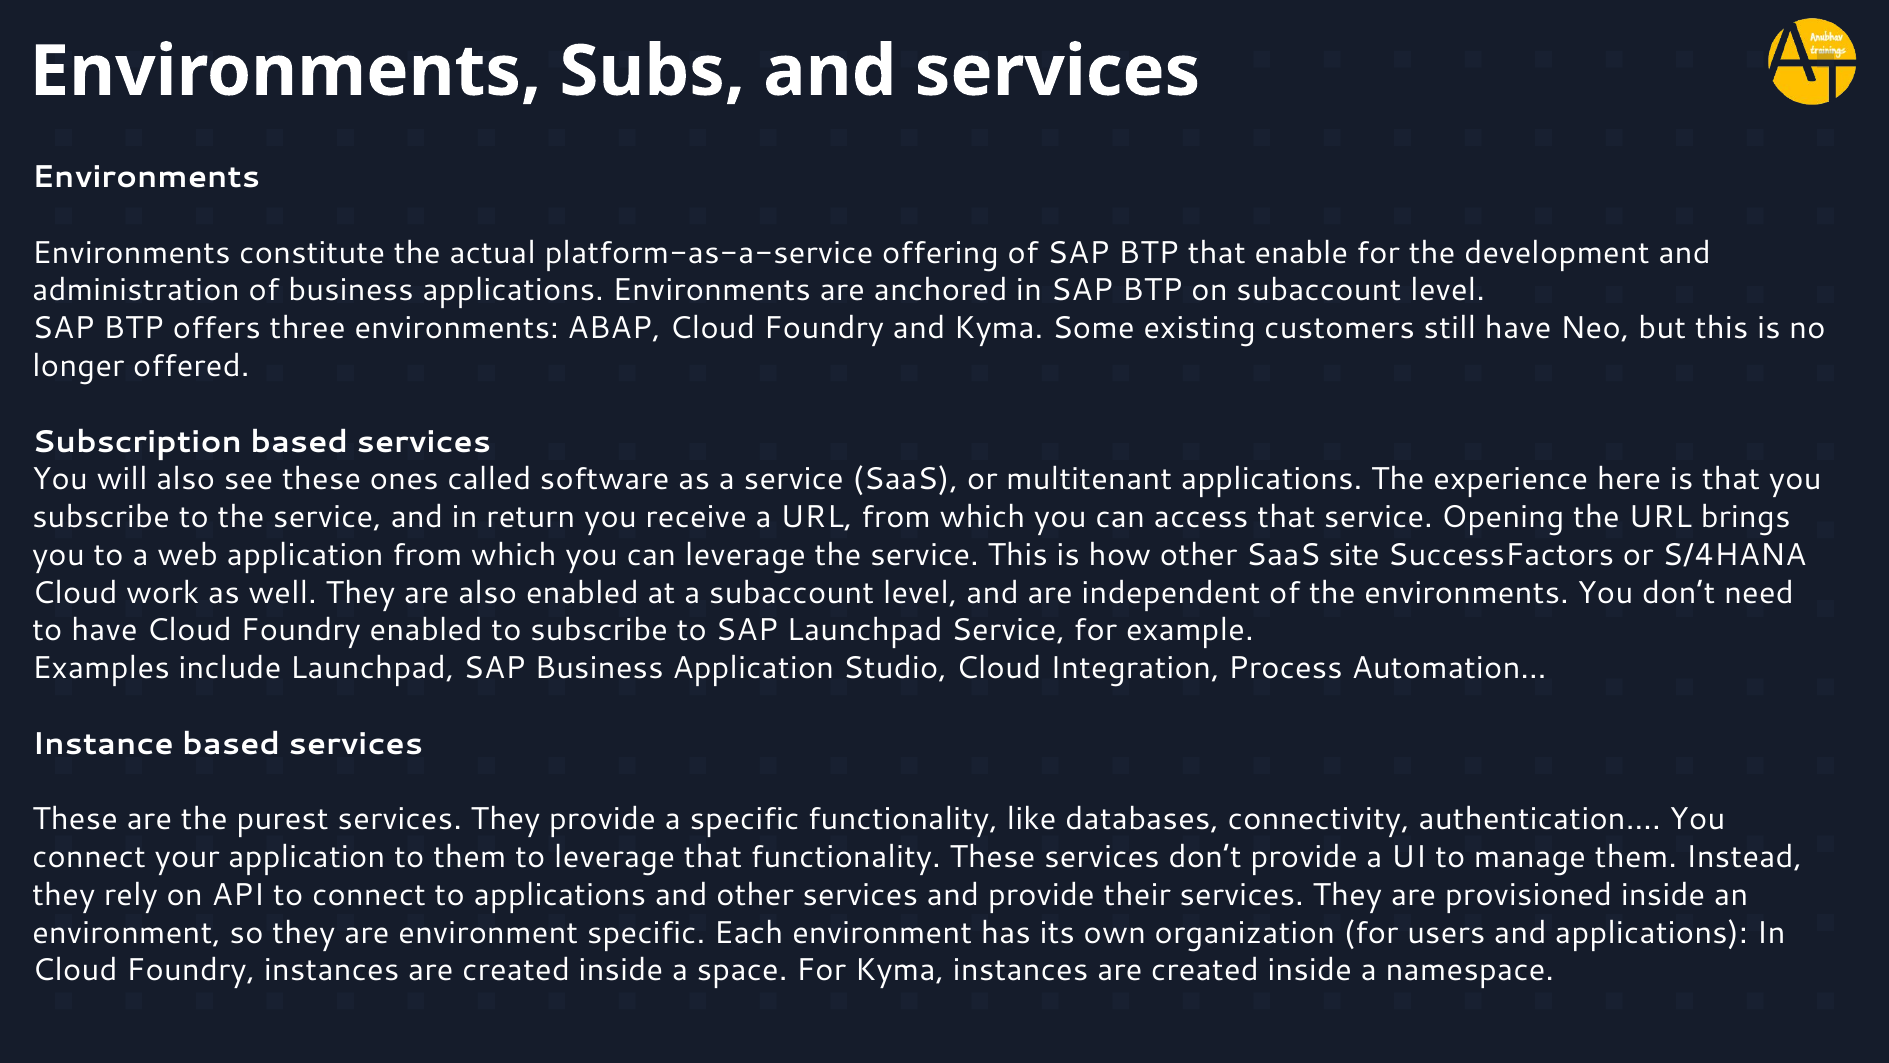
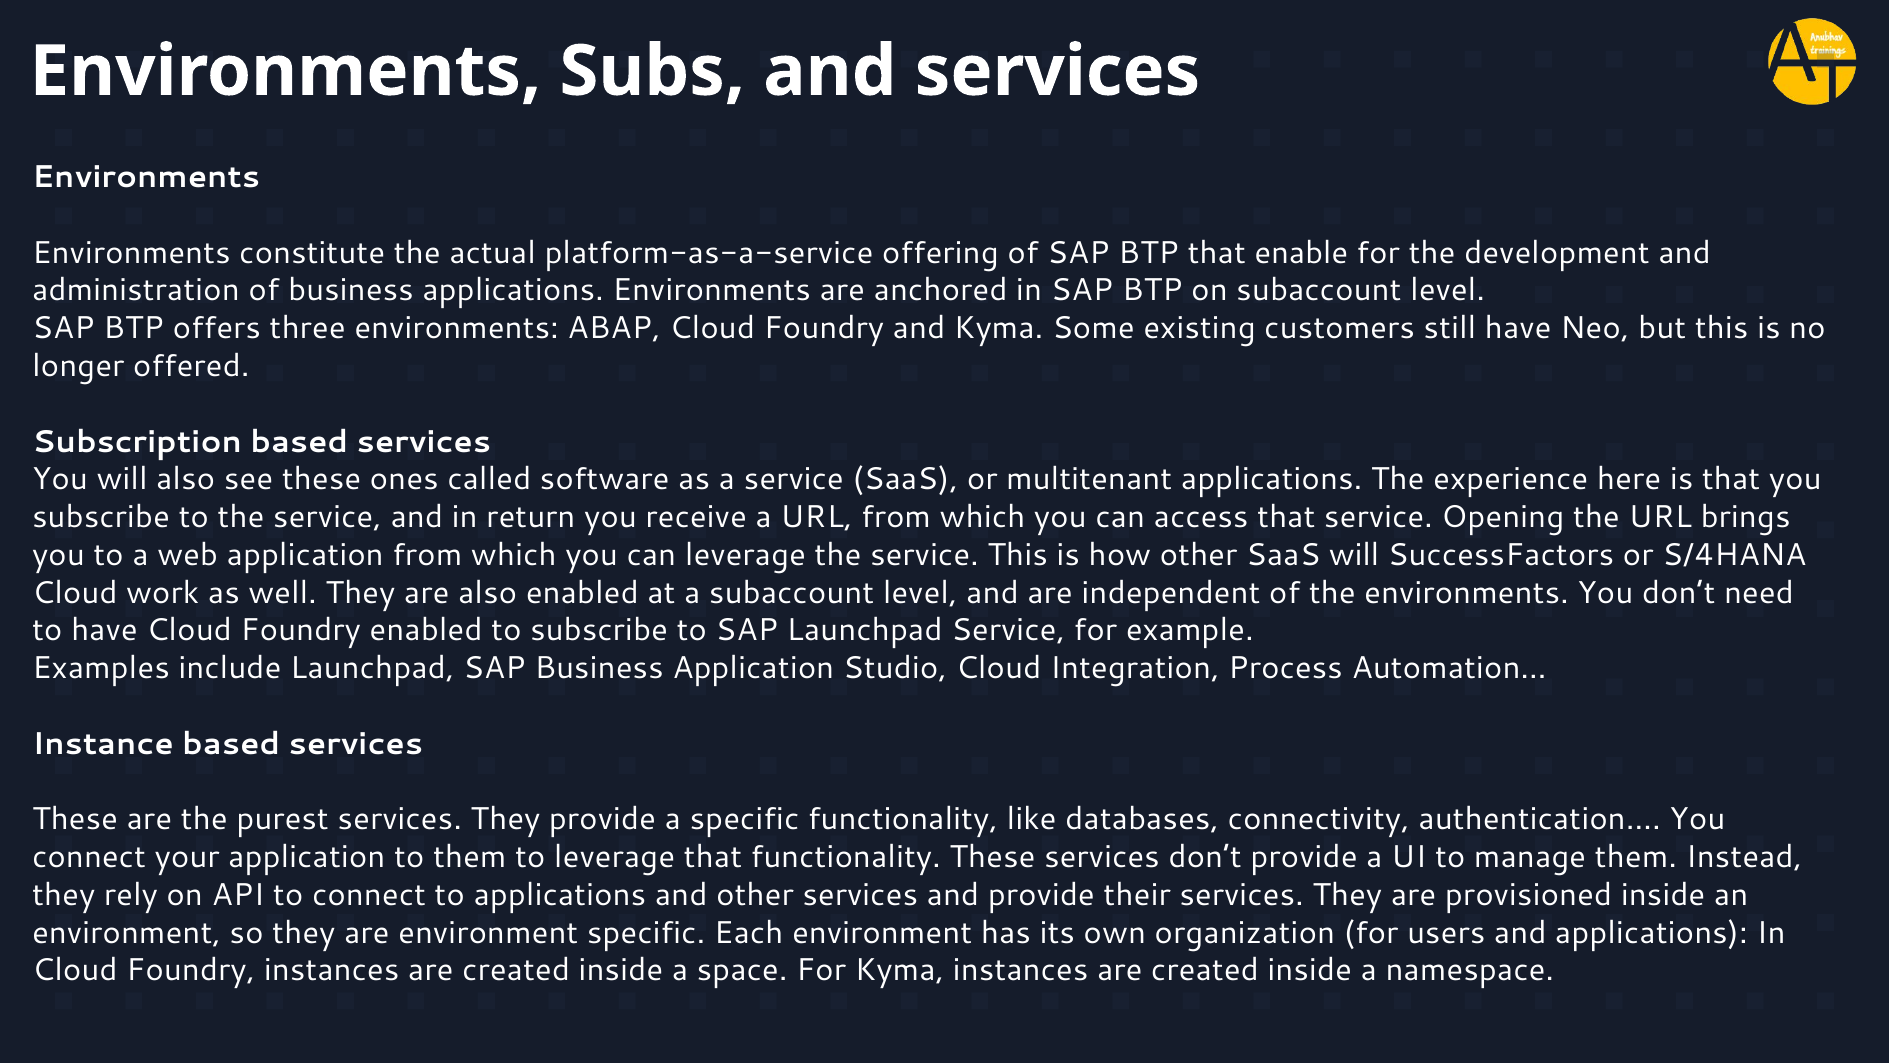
SaaS site: site -> will (1354, 555)
